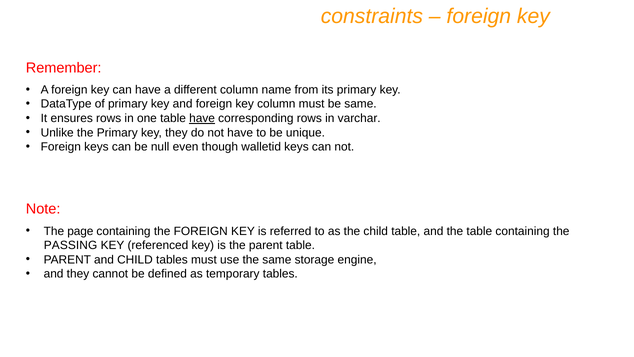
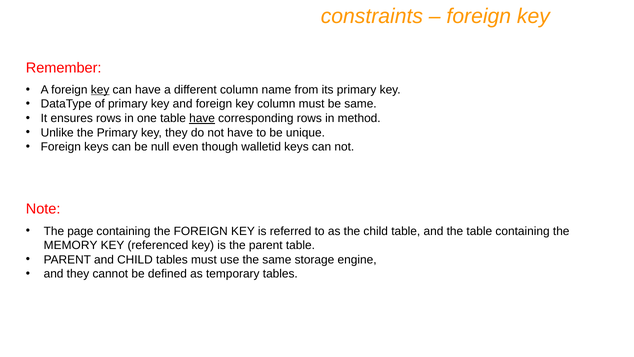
key underline: none -> present (100, 90)
varchar: varchar -> method (359, 118)
PASSING: PASSING -> MEMORY (71, 245)
